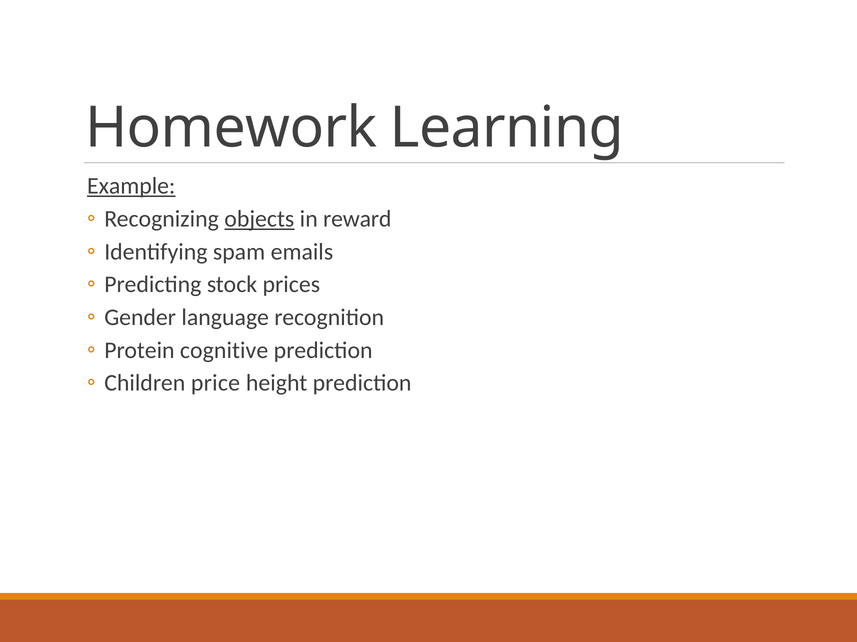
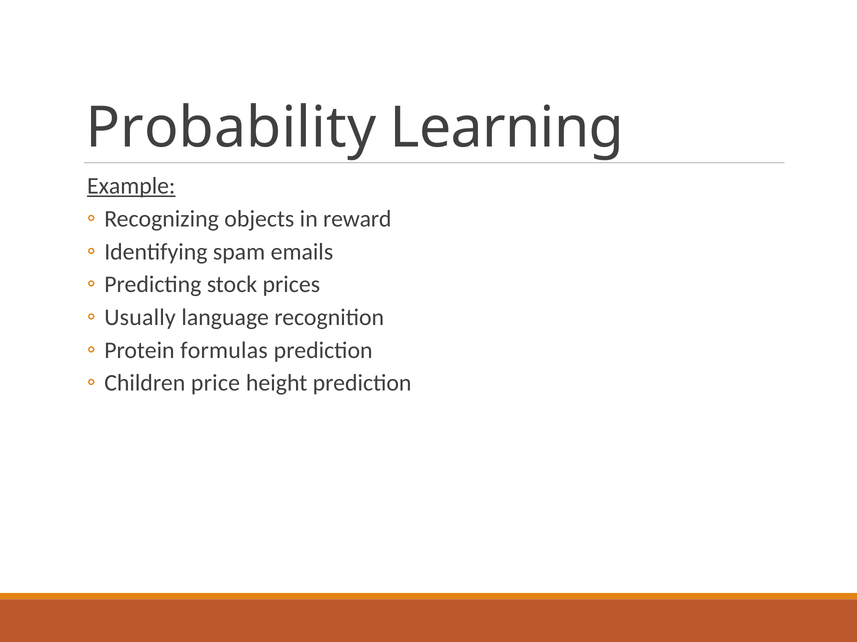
Homework: Homework -> Probability (231, 128)
objects underline: present -> none (259, 219)
Gender: Gender -> Usually (140, 318)
cognitive: cognitive -> formulas (224, 351)
